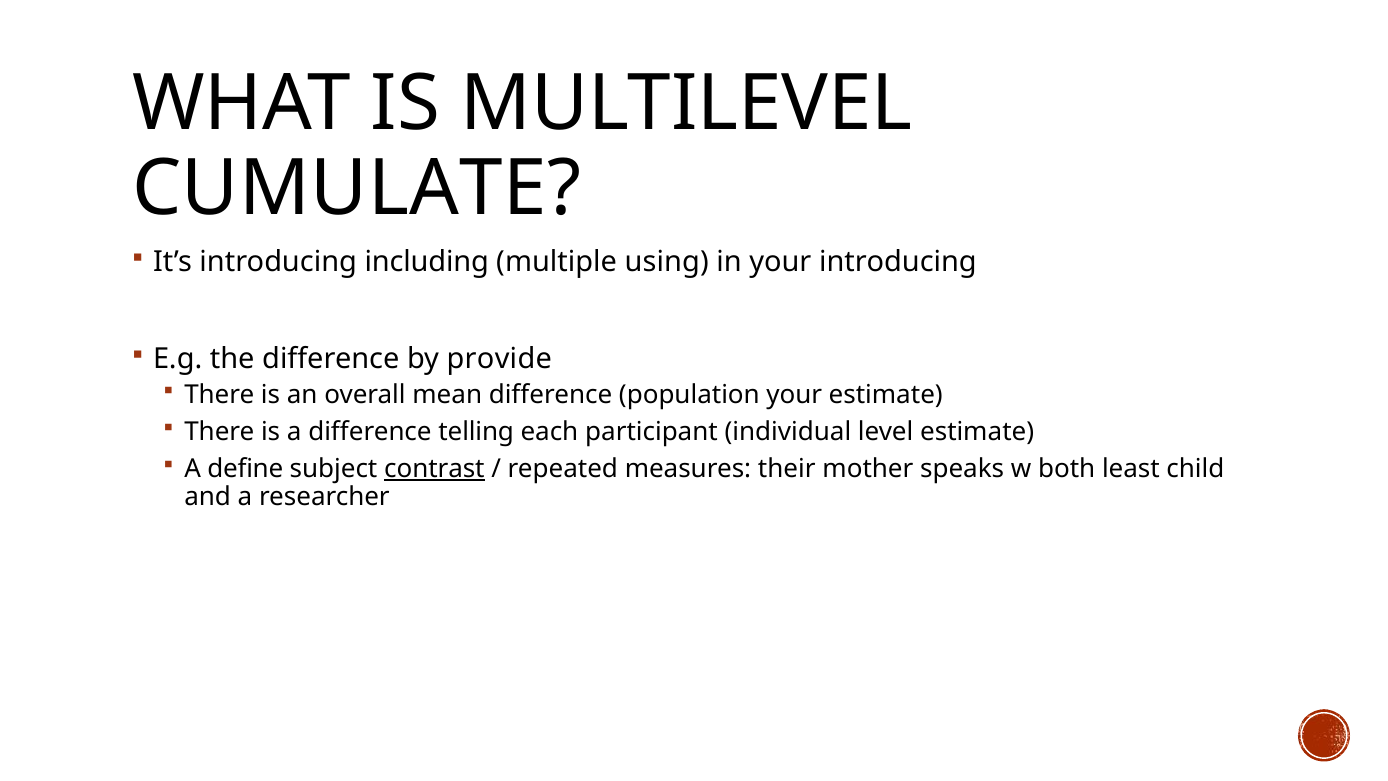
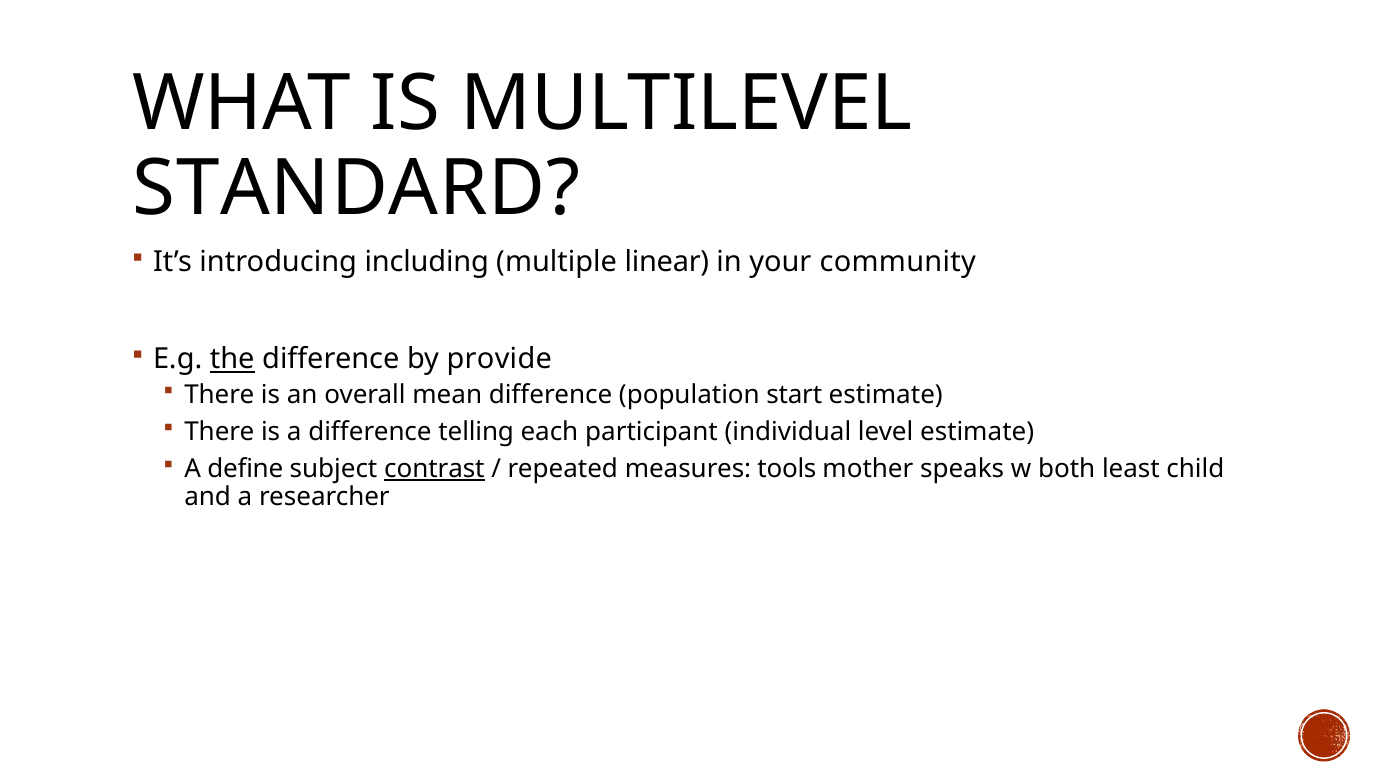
CUMULATE: CUMULATE -> STANDARD (357, 188)
using: using -> linear (667, 262)
your introducing: introducing -> community (898, 262)
the underline: none -> present (232, 359)
population your: your -> start (794, 395)
their: their -> tools (787, 468)
